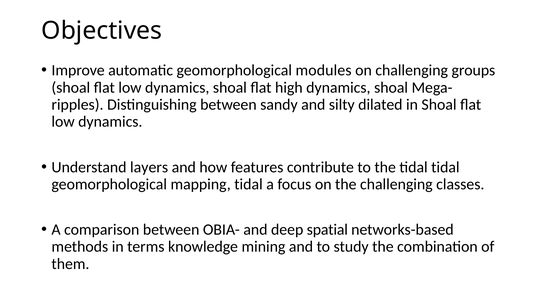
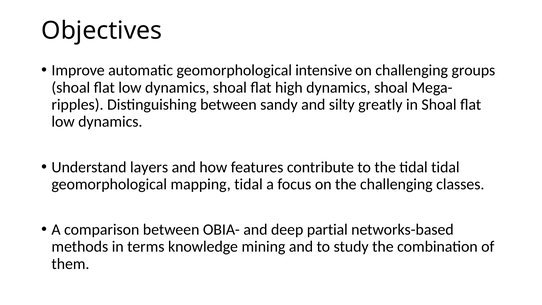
modules: modules -> intensive (324, 70)
dilated: dilated -> greatly (380, 105)
spatial: spatial -> partial (327, 230)
